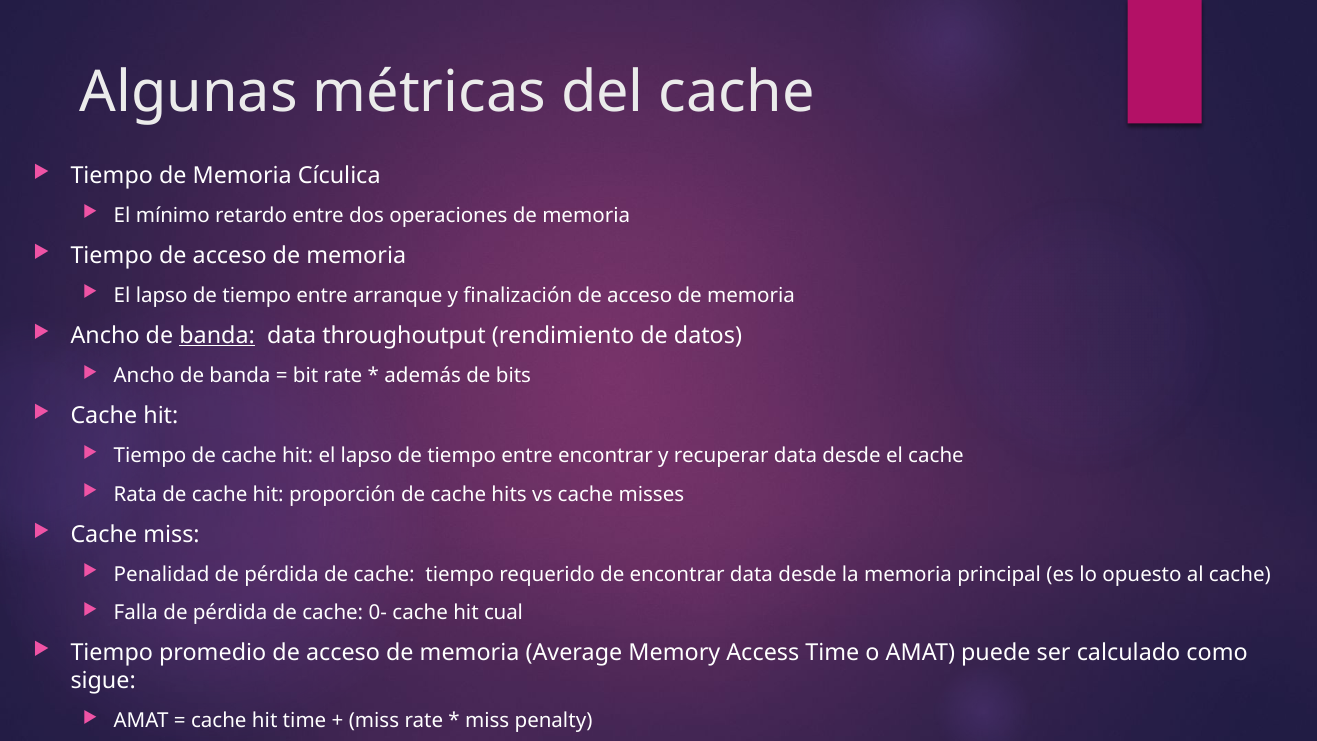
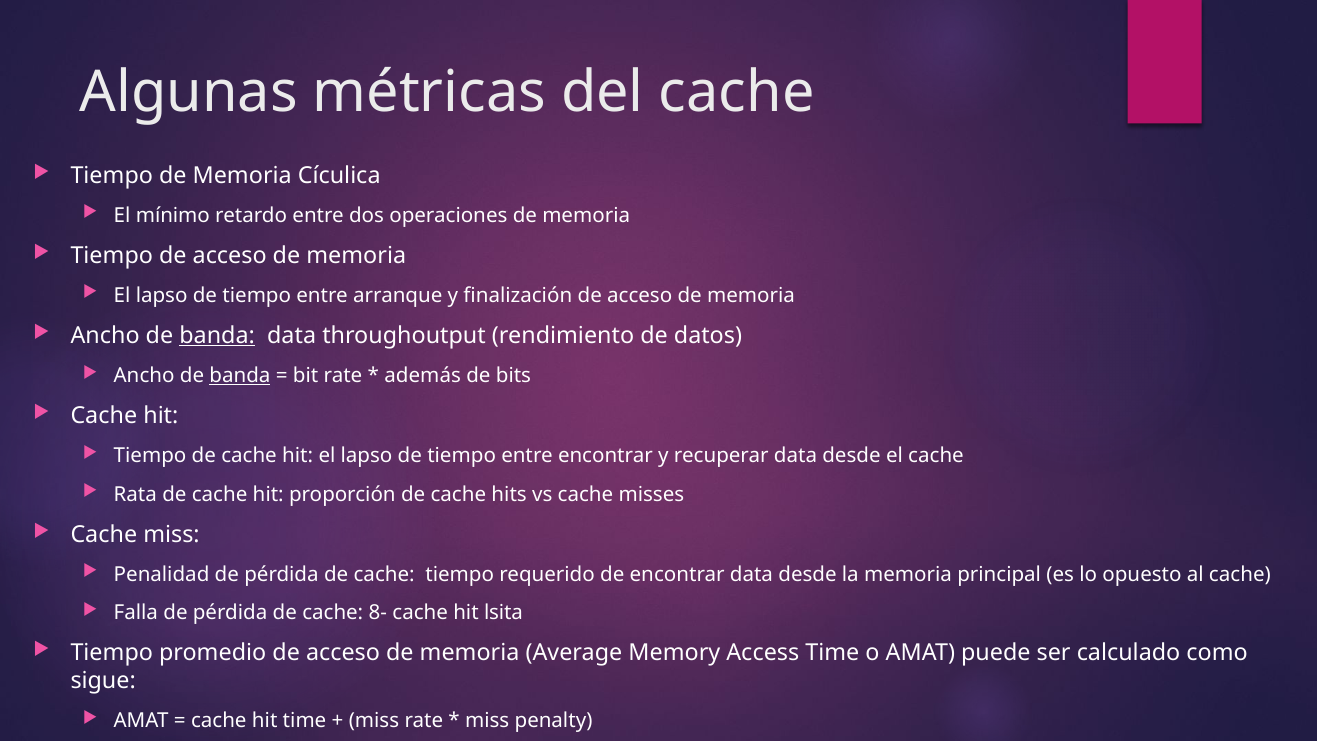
banda underline: none -> present (240, 376)
0-: 0- -> 8- (378, 613)
cual: cual -> lsita (503, 613)
